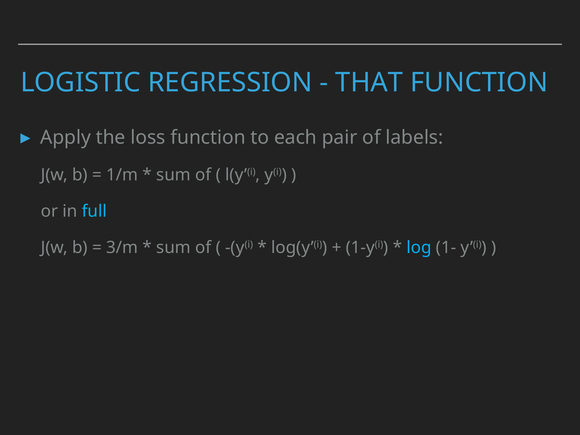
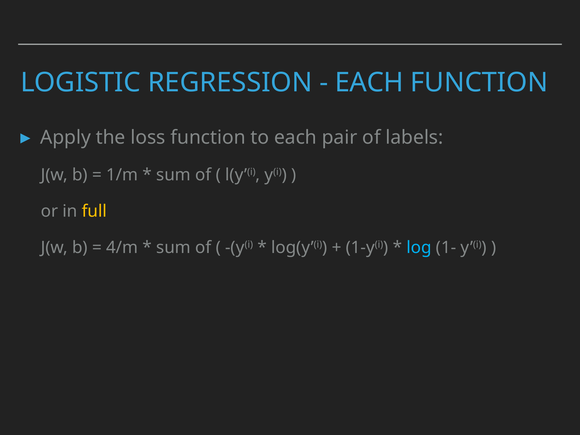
THAT: THAT -> EACH (369, 82)
full colour: light blue -> yellow (94, 211)
3/m: 3/m -> 4/m (122, 247)
